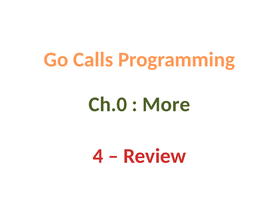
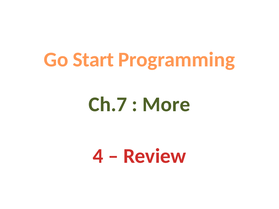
Calls: Calls -> Start (93, 60)
Ch.0: Ch.0 -> Ch.7 (108, 105)
